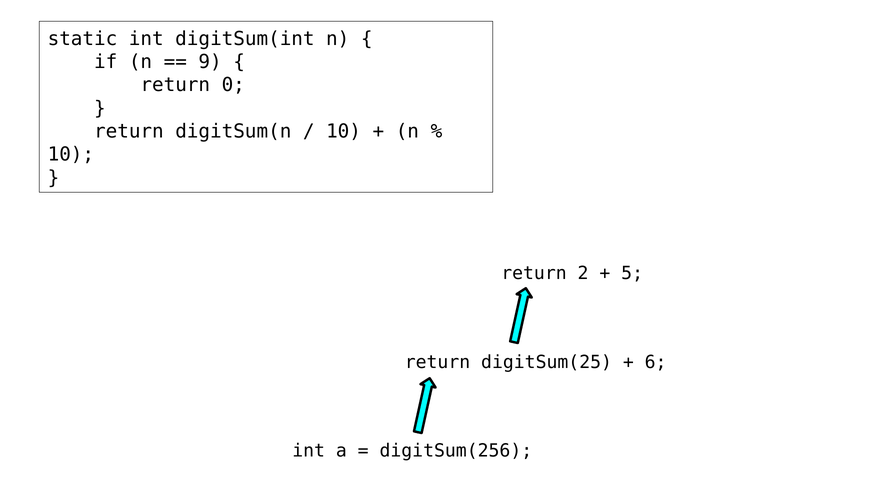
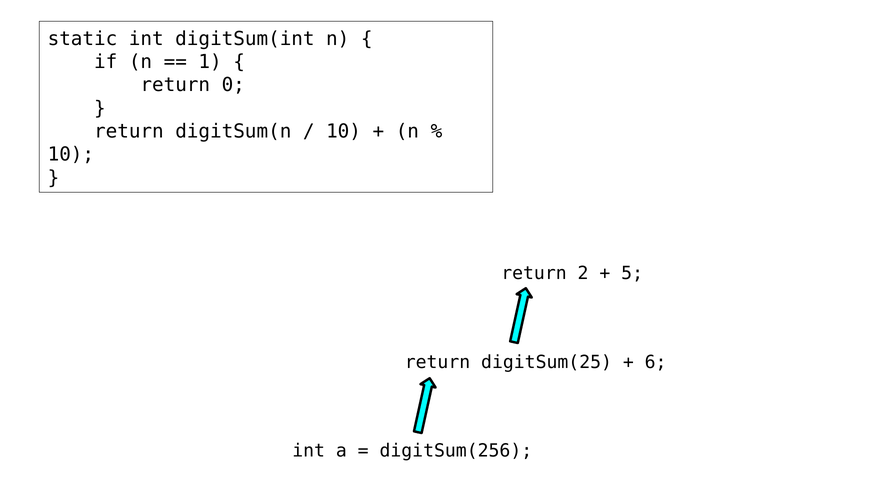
9: 9 -> 1 (210, 62)
